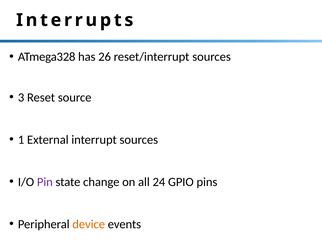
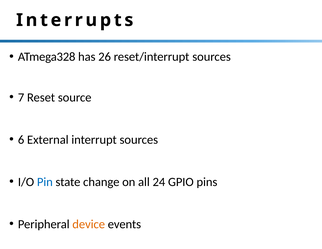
3: 3 -> 7 (21, 97)
1: 1 -> 6 (21, 140)
Pin colour: purple -> blue (45, 182)
